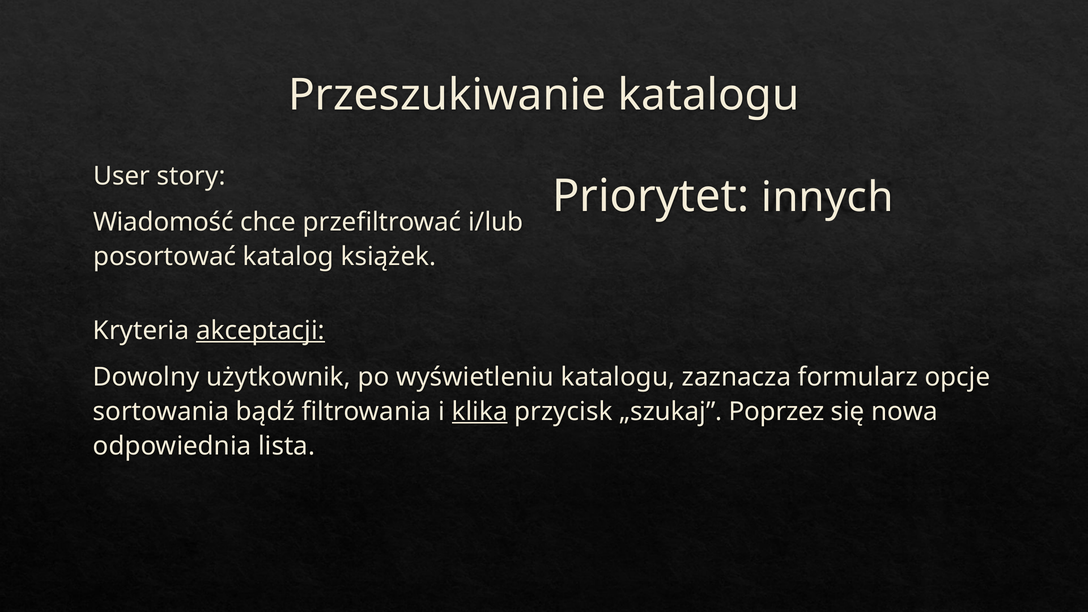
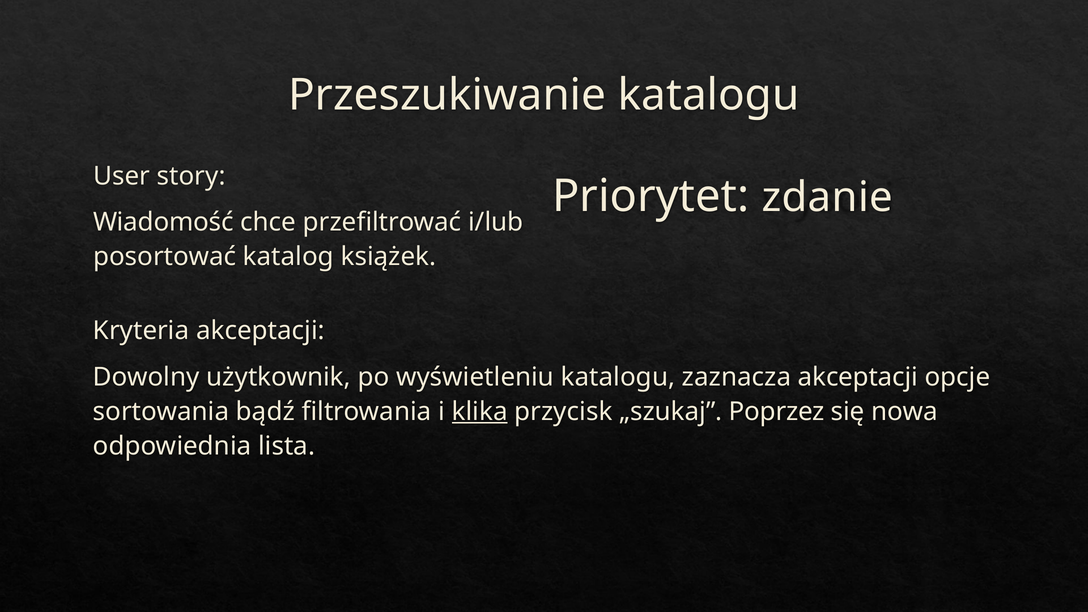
innych: innych -> zdanie (827, 197)
akceptacji underline: present -> none (261, 331)
zaznacza formularz: formularz -> akceptacji (858, 377)
